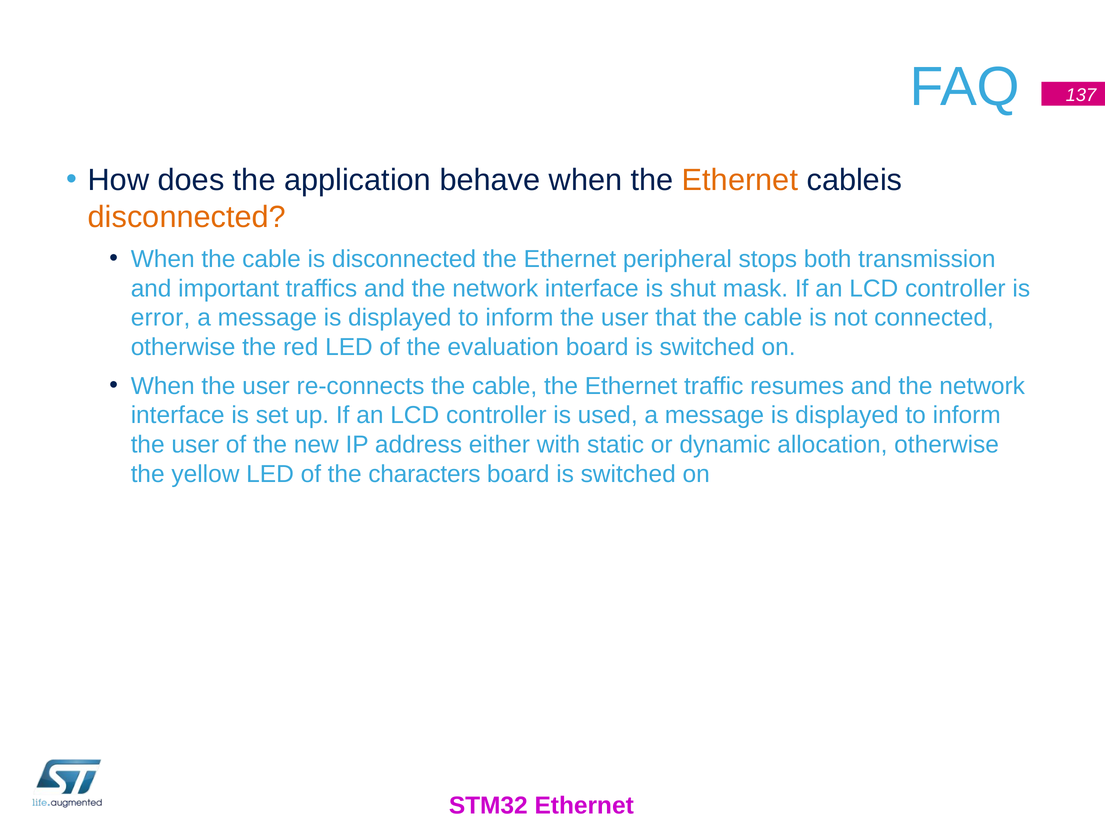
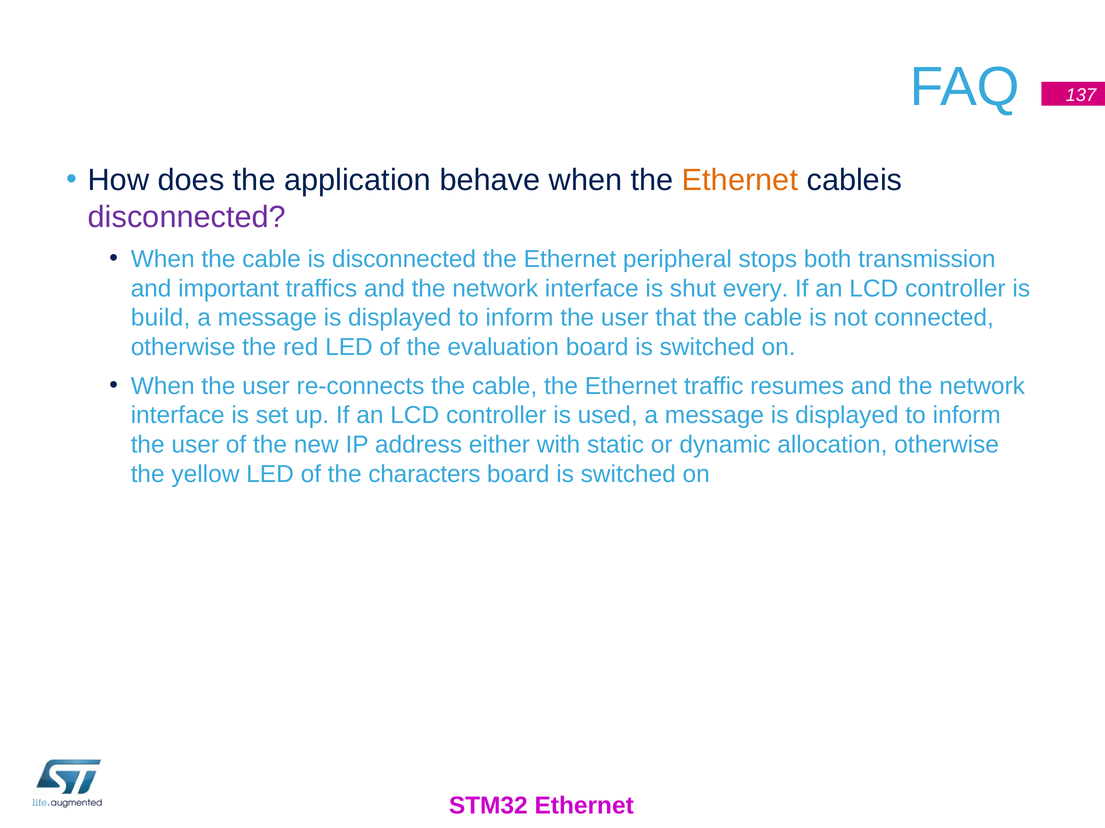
disconnected colour: orange -> purple (187, 217)
mask: mask -> every (756, 289)
error: error -> build (161, 318)
